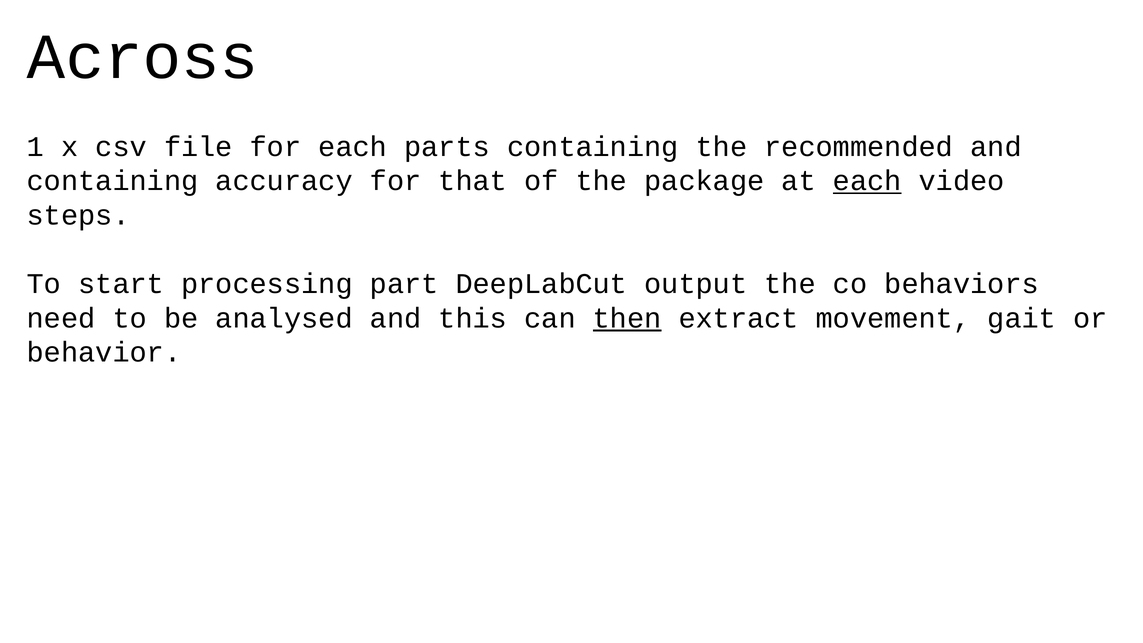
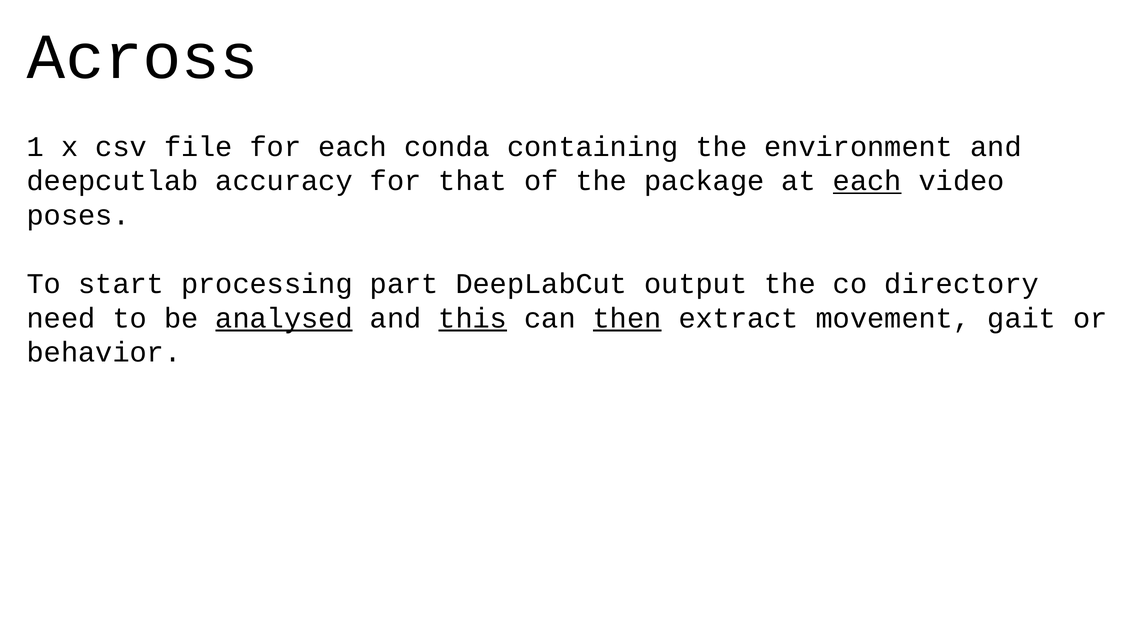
parts: parts -> conda (447, 147)
recommended: recommended -> environment (859, 147)
containing: containing -> deepcutlab (113, 181)
steps: steps -> poses (78, 215)
behaviors: behaviors -> directory (962, 284)
analysed underline: none -> present (284, 318)
this underline: none -> present (473, 318)
